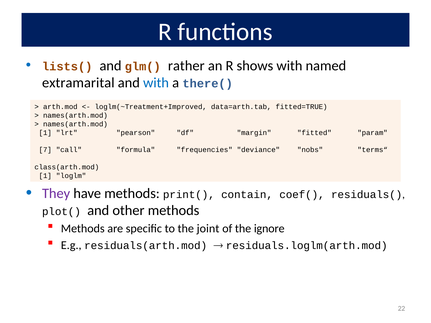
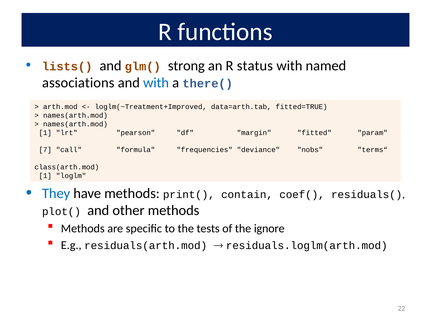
rather: rather -> strong (186, 66)
shows: shows -> status (255, 66)
extramarital: extramarital -> associations (78, 83)
They colour: purple -> blue (56, 193)
joint: joint -> tests (208, 229)
